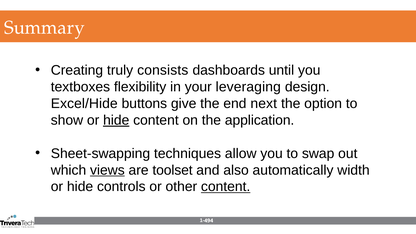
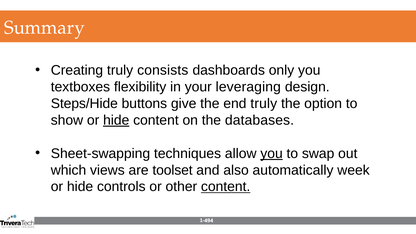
until: until -> only (281, 70)
Excel/Hide: Excel/Hide -> Steps/Hide (84, 104)
end next: next -> truly (264, 104)
application: application -> databases (260, 120)
you underline: none -> present (272, 153)
views underline: present -> none (107, 170)
width: width -> week (354, 170)
